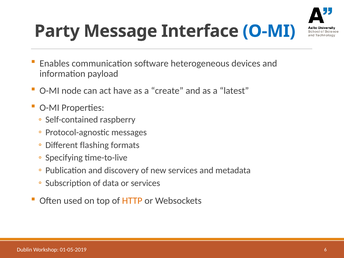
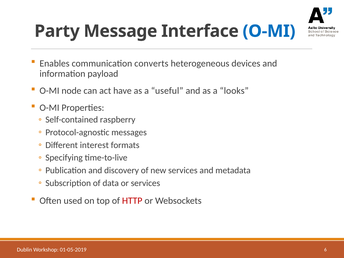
software: software -> converts (151, 63)
create: create -> useful (167, 91)
latest: latest -> looks (234, 91)
flashing: flashing -> interest (94, 145)
HTTP colour: orange -> red (132, 201)
